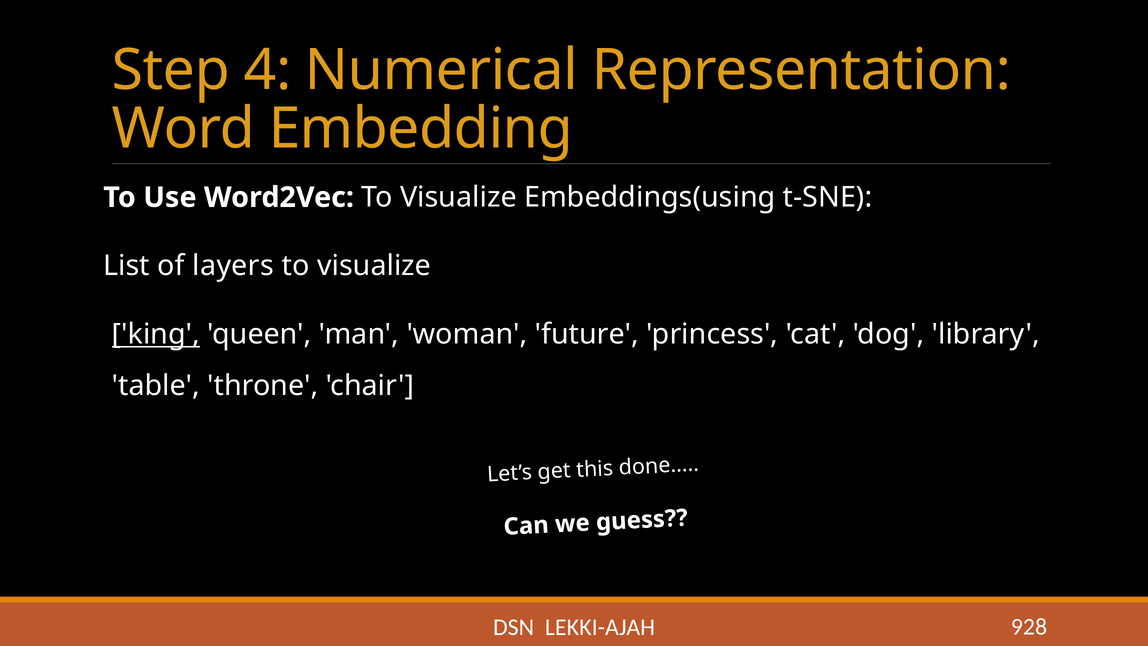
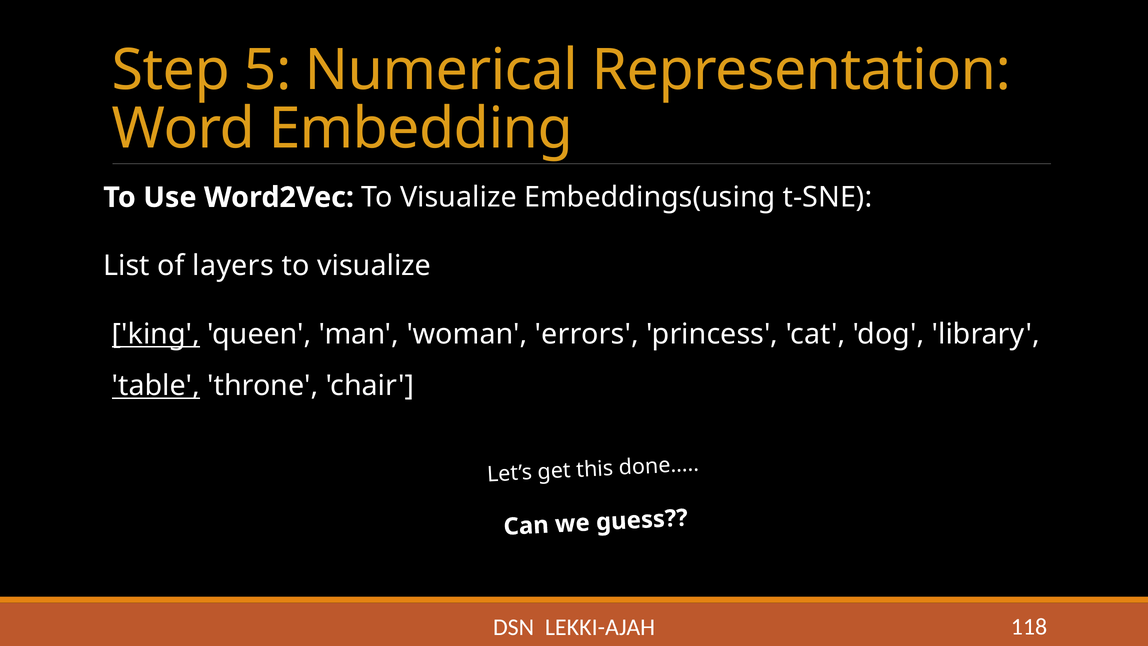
4: 4 -> 5 (268, 70)
future: future -> errors (587, 334)
table underline: none -> present (156, 386)
928: 928 -> 118 (1029, 627)
